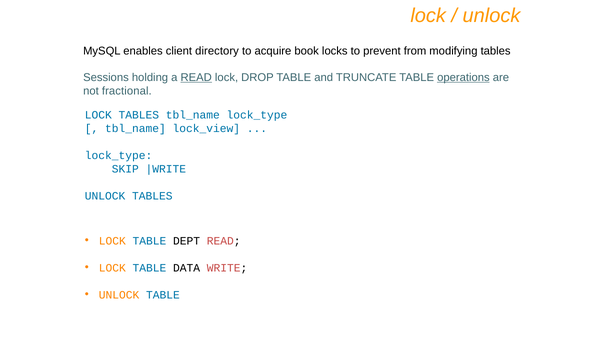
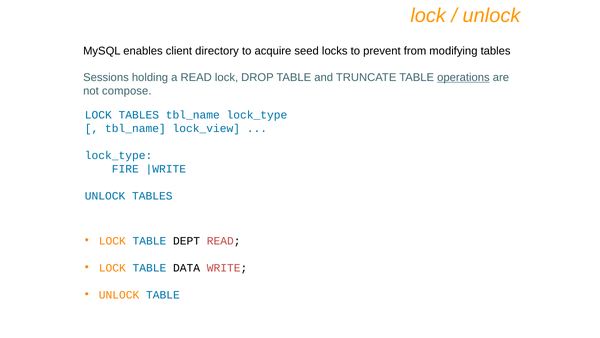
book: book -> seed (307, 51)
READ underline: present -> none (196, 77)
fractional: fractional -> compose (127, 91)
SKIP: SKIP -> FIRE (125, 169)
